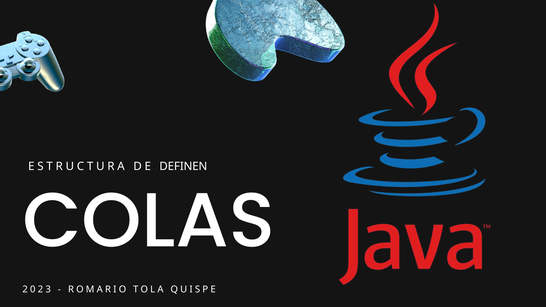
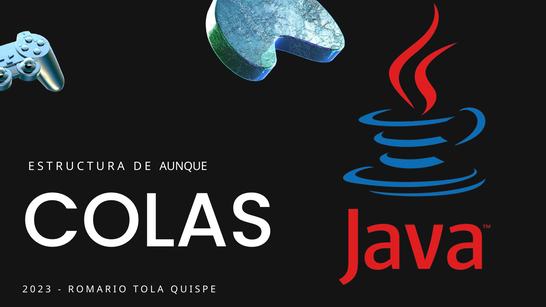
DEFINEN: DEFINEN -> AUNQUE (183, 166)
